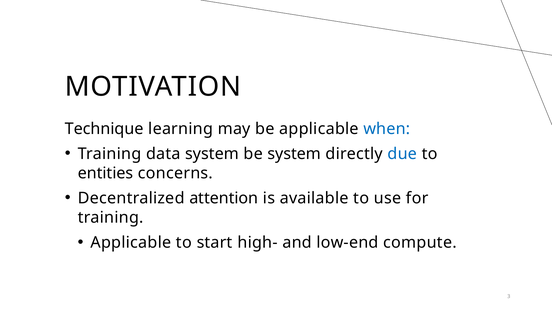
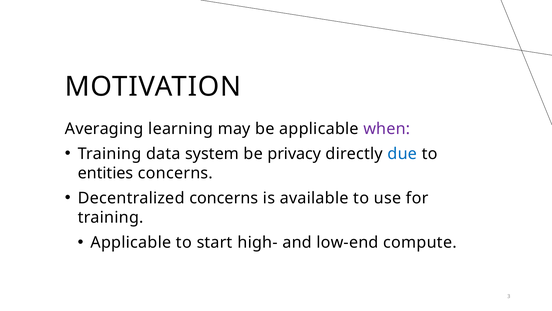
Technique: Technique -> Averaging (104, 129)
when colour: blue -> purple (387, 129)
be system: system -> privacy (294, 154)
Decentralized attention: attention -> concerns (224, 198)
